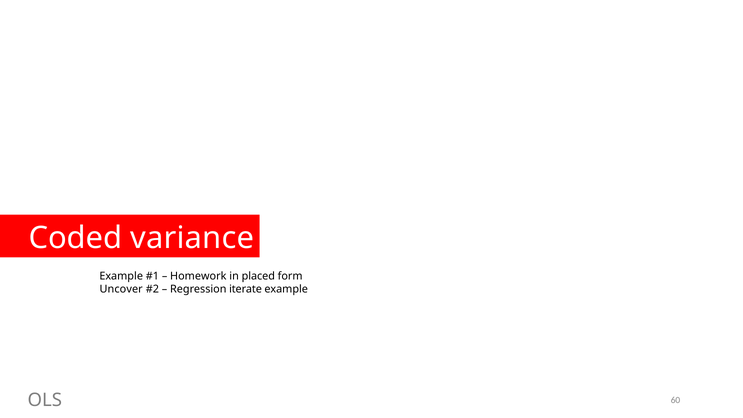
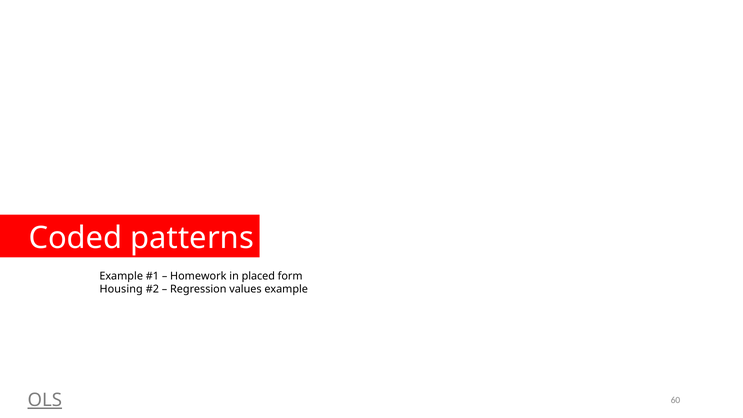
variance: variance -> patterns (192, 238)
Uncover: Uncover -> Housing (121, 289)
iterate: iterate -> values (245, 289)
OLS underline: none -> present (45, 400)
